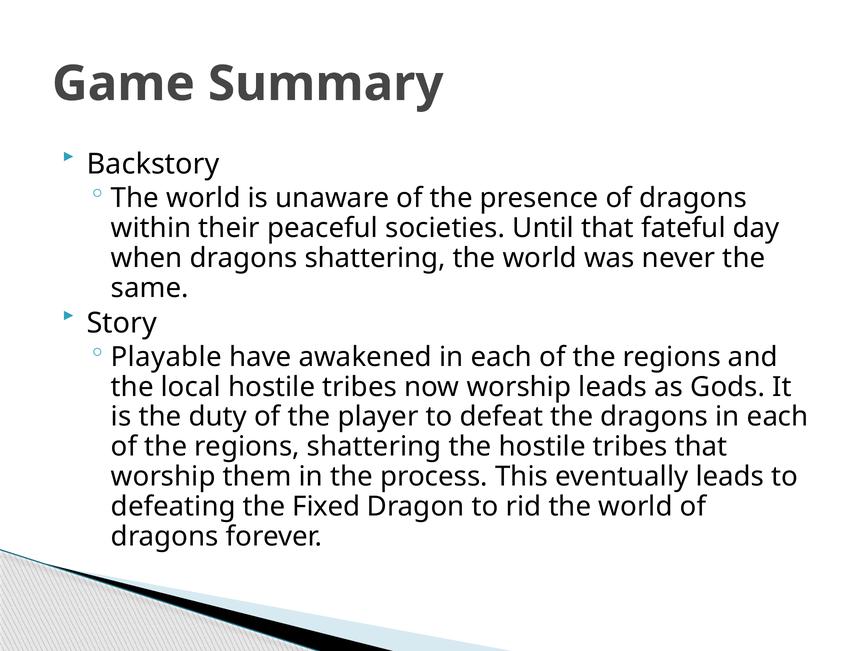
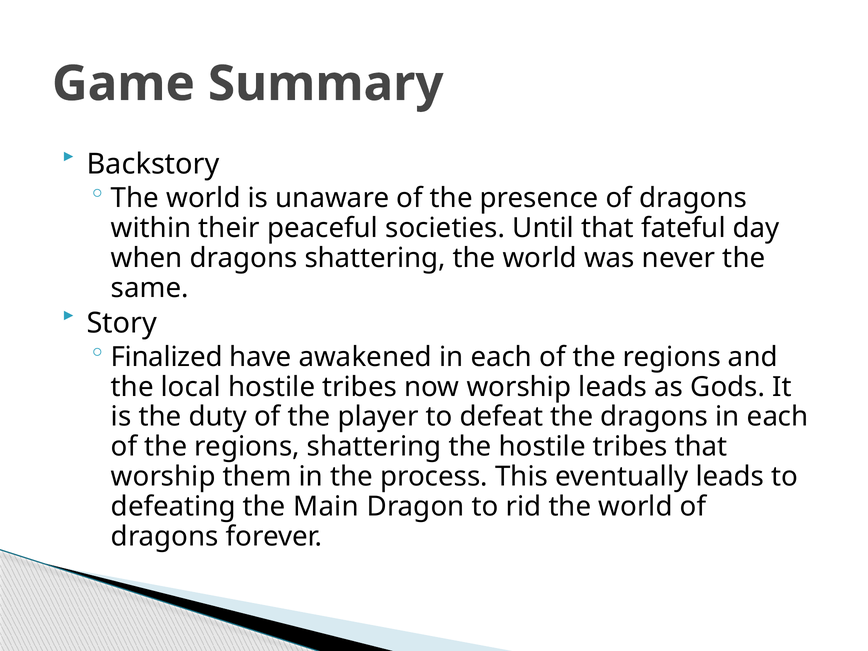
Playable: Playable -> Finalized (167, 357)
Fixed: Fixed -> Main (326, 507)
